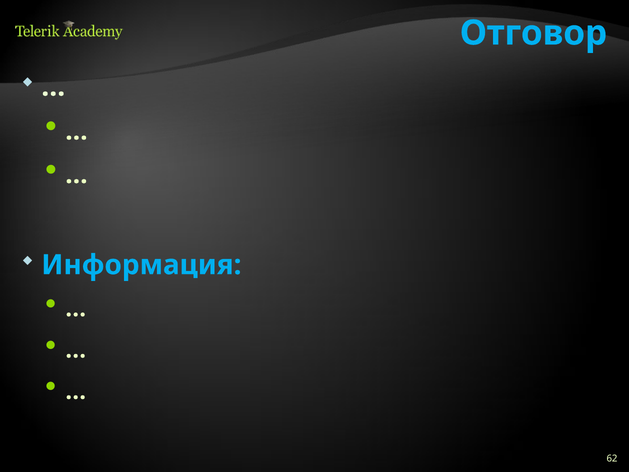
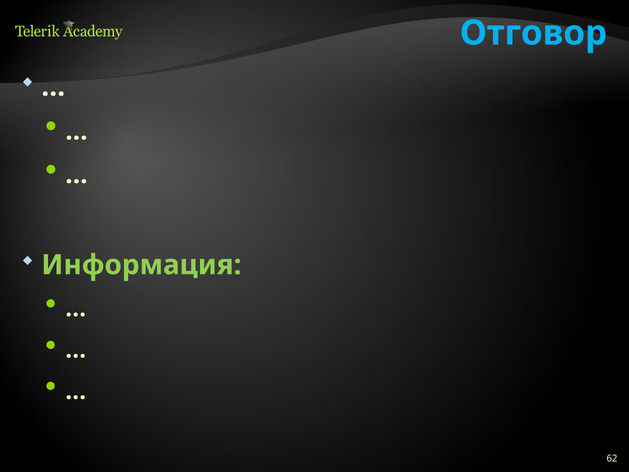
Информация colour: light blue -> light green (141, 265)
